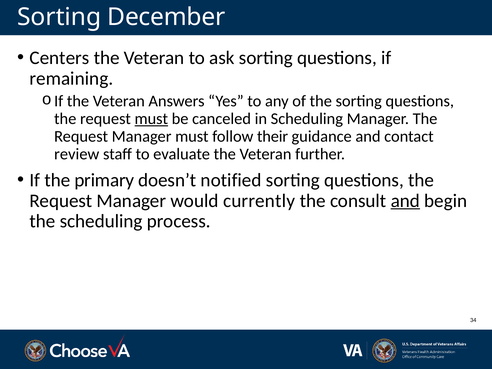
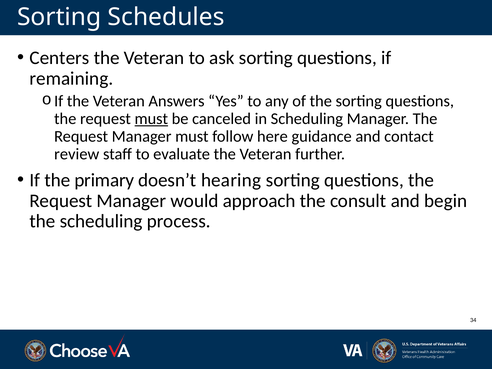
December: December -> Schedules (166, 17)
their: their -> here (272, 136)
notified: notified -> hearing (231, 180)
currently: currently -> approach (259, 201)
and underline: present -> none (405, 201)
